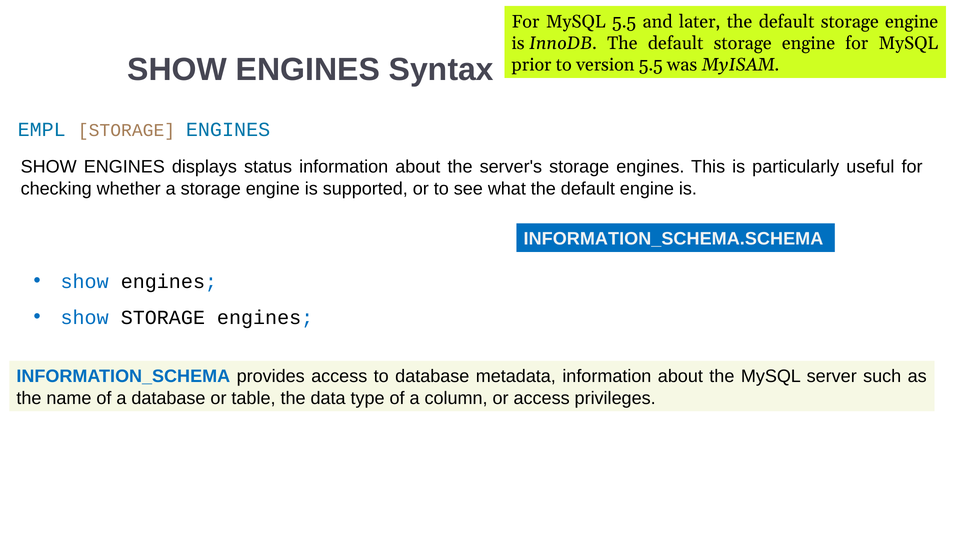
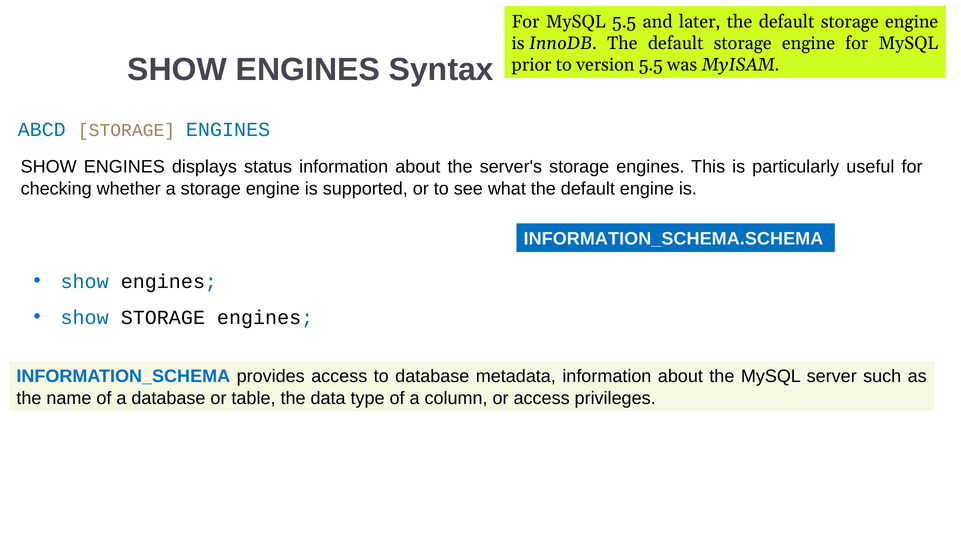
EMPL: EMPL -> ABCD (42, 129)
